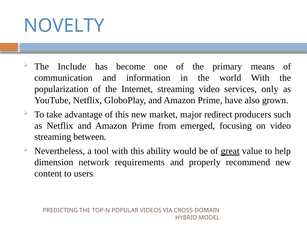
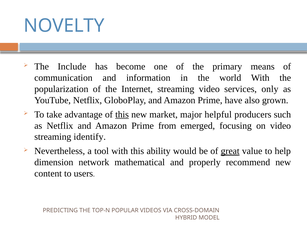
this underline: none -> present (122, 115)
redirect: redirect -> helpful (218, 115)
between: between -> identify (90, 137)
requirements: requirements -> mathematical (140, 163)
